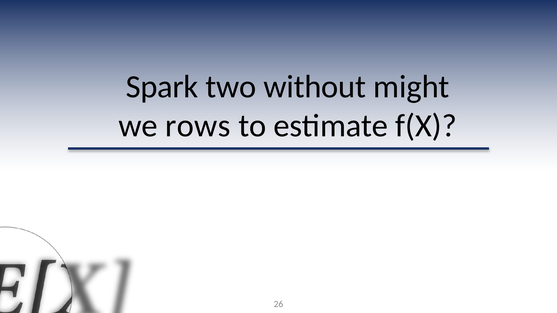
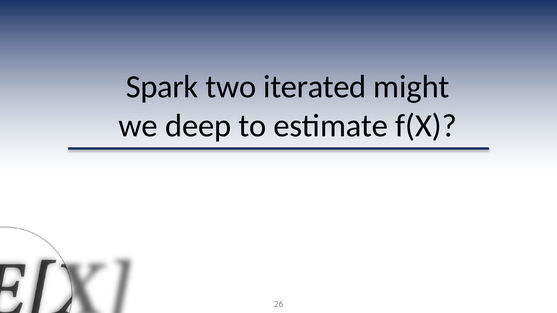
without: without -> iterated (315, 87)
rows: rows -> deep (198, 126)
